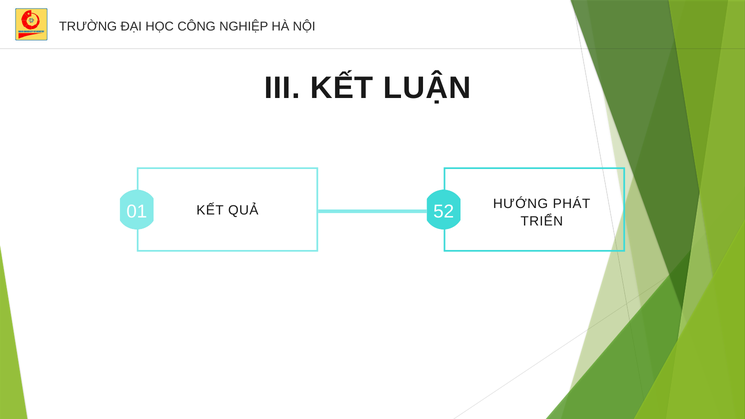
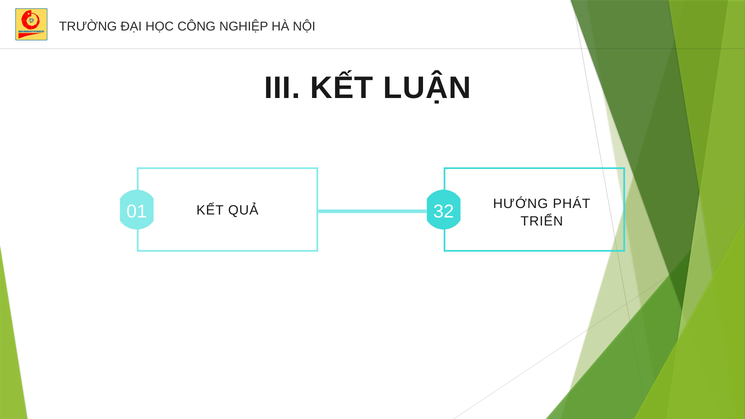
52: 52 -> 32 (444, 212)
